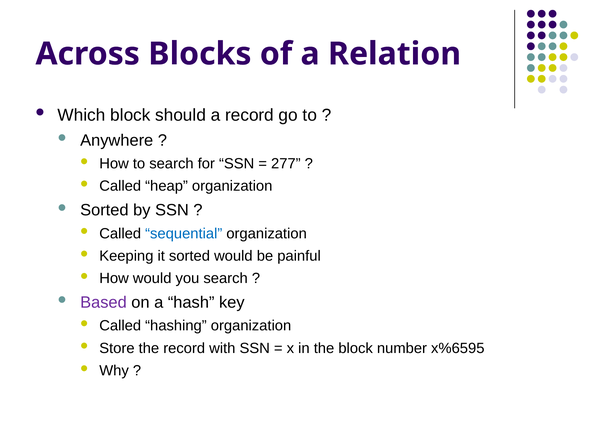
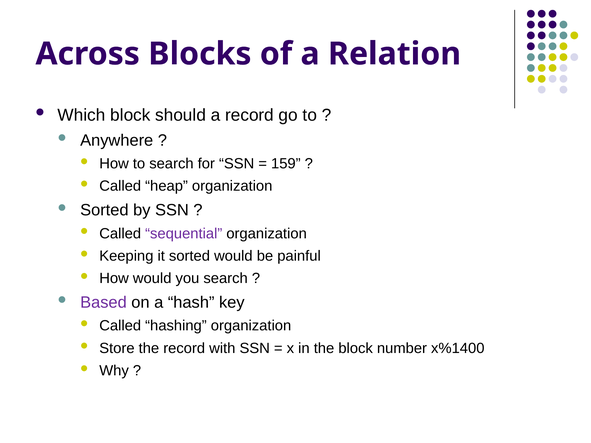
277: 277 -> 159 (286, 164)
sequential colour: blue -> purple (184, 234)
x%6595: x%6595 -> x%1400 (458, 348)
